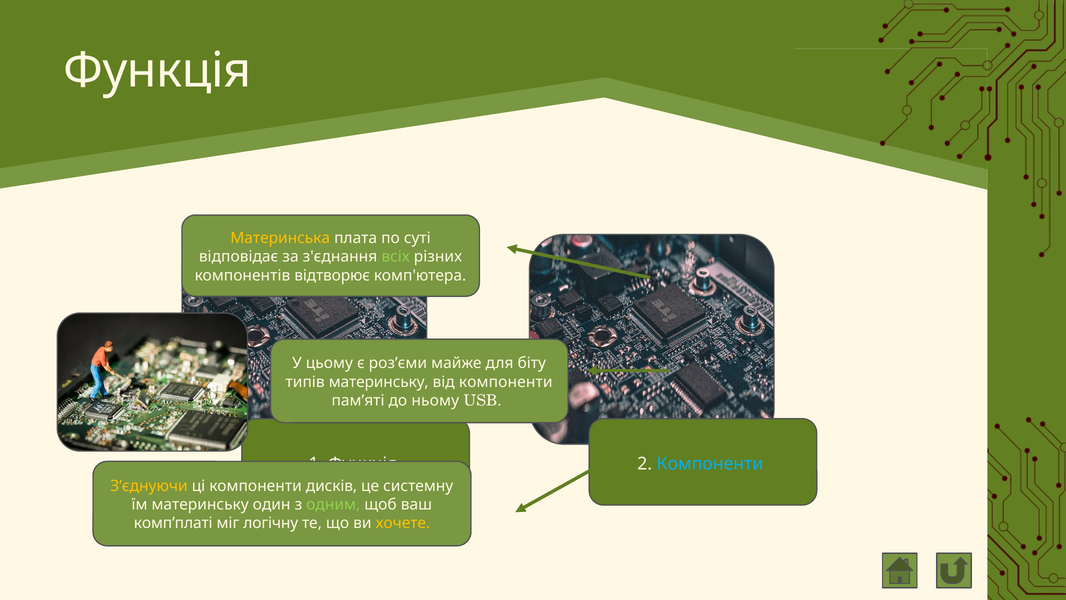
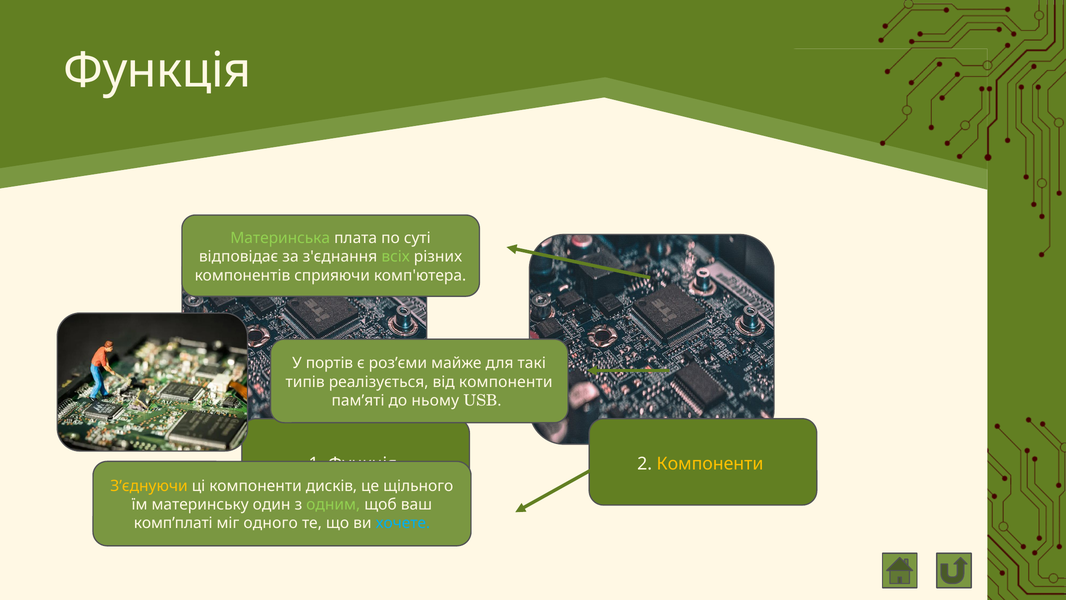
Материнська colour: yellow -> light green (280, 238)
відтворює: відтворює -> сприяючи (332, 275)
цьому: цьому -> портів (329, 363)
біту: біту -> такі (532, 363)
типів материнську: материнську -> реалізується (379, 382)
Компоненти colour: light blue -> yellow (710, 464)
системну: системну -> щільного (418, 486)
логічну: логічну -> одного (271, 523)
хочете colour: yellow -> light blue (403, 523)
